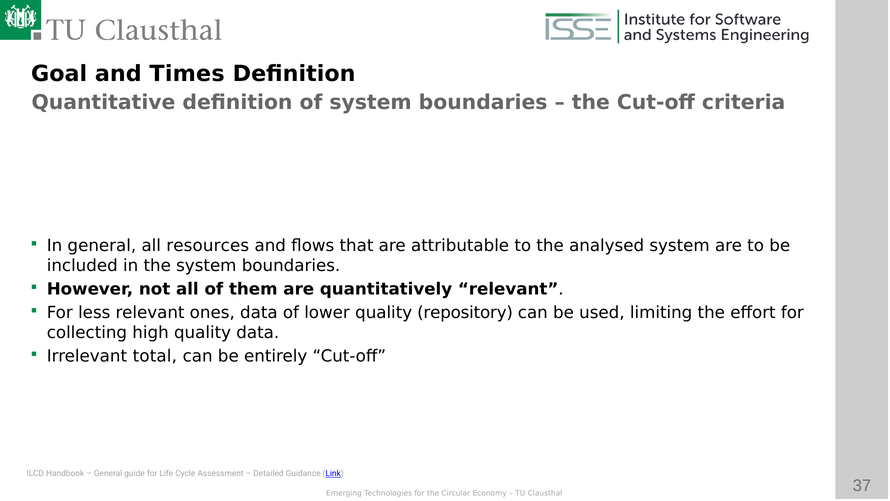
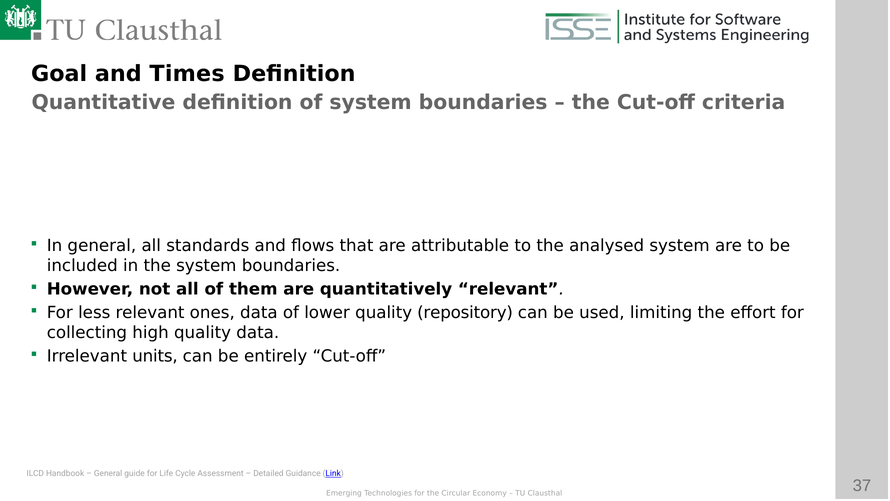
resources: resources -> standards (208, 246)
total: total -> units (155, 356)
